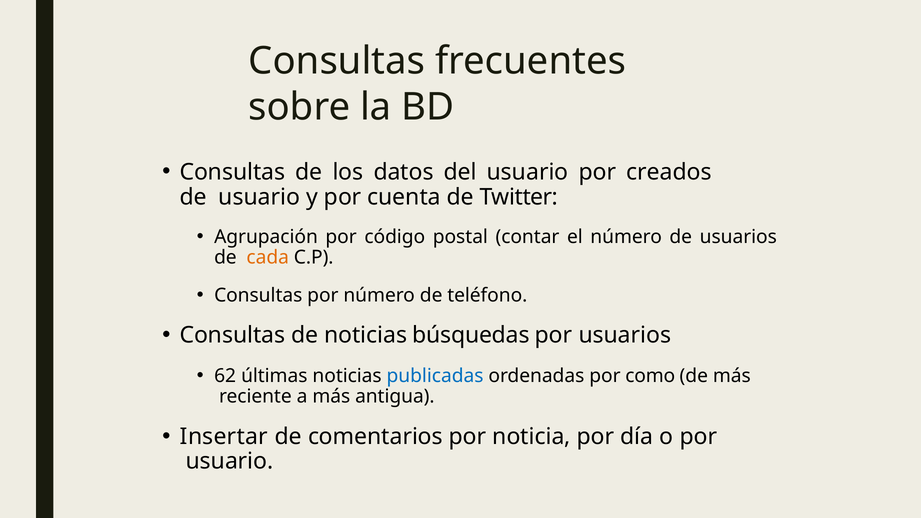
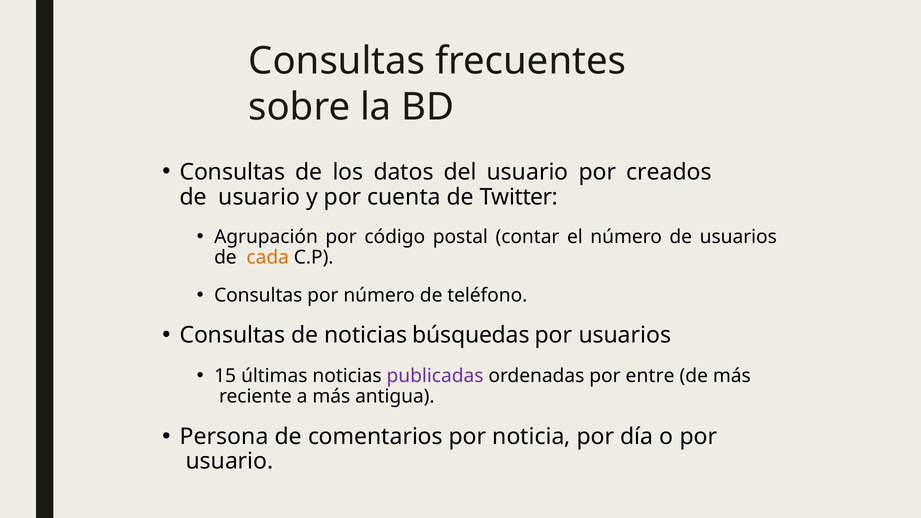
62: 62 -> 15 (225, 376)
publicadas colour: blue -> purple (435, 376)
como: como -> entre (650, 376)
Insertar: Insertar -> Persona (224, 437)
